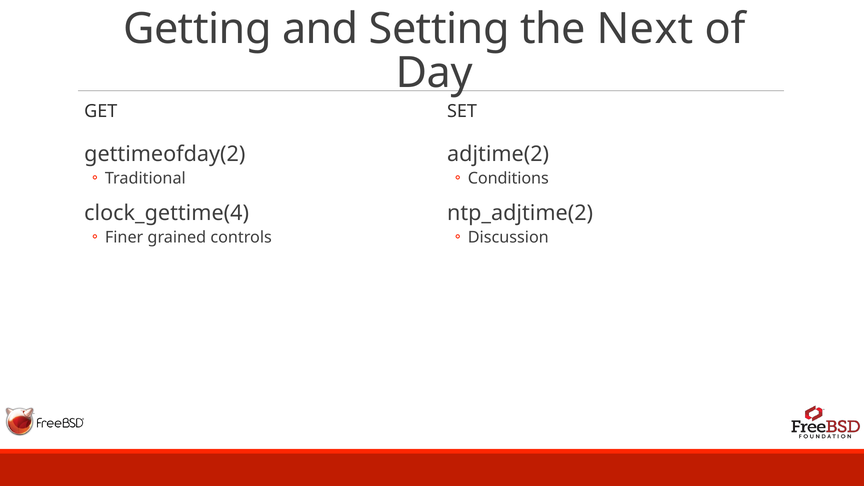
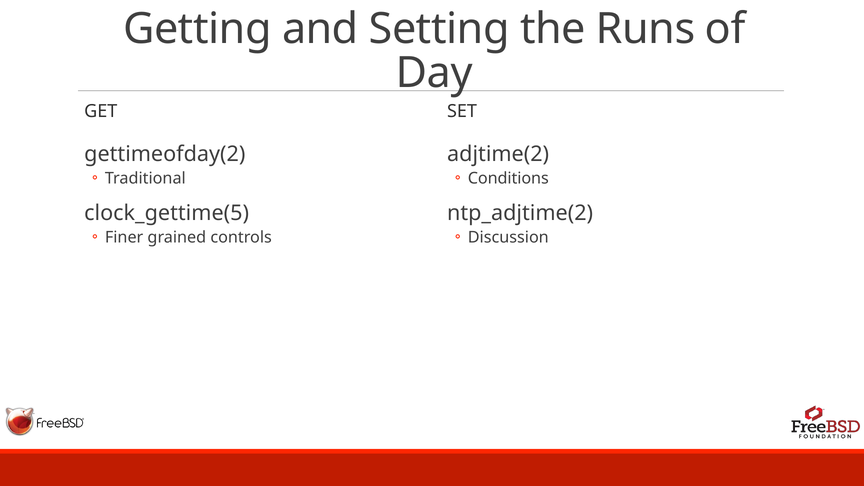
Next: Next -> Runs (646, 29)
clock_gettime(4: clock_gettime(4 -> clock_gettime(5 (167, 213)
